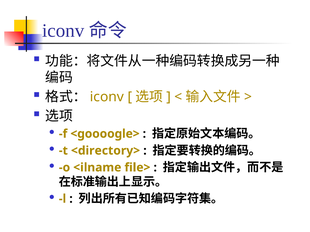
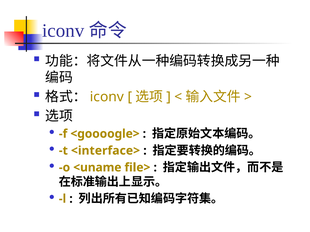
<directory>: <directory> -> <interface> (106, 151)
<ilname: <ilname -> <uname (97, 168)
